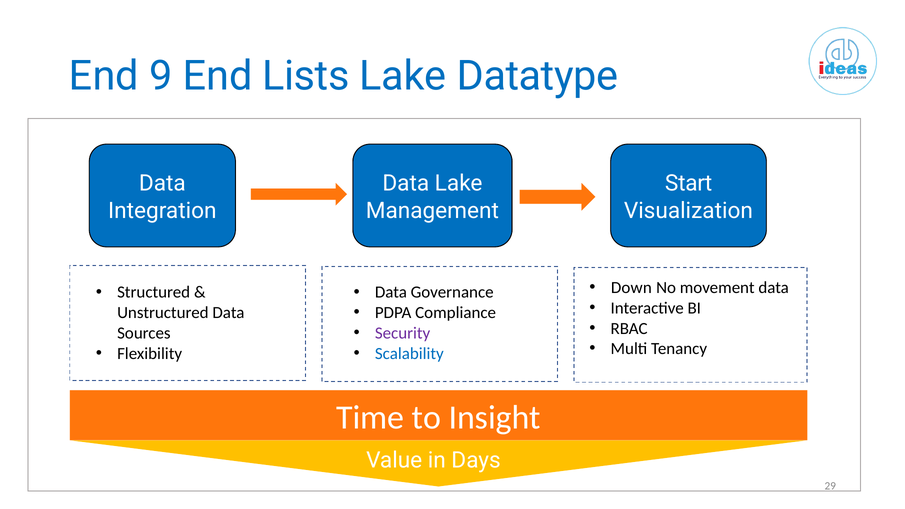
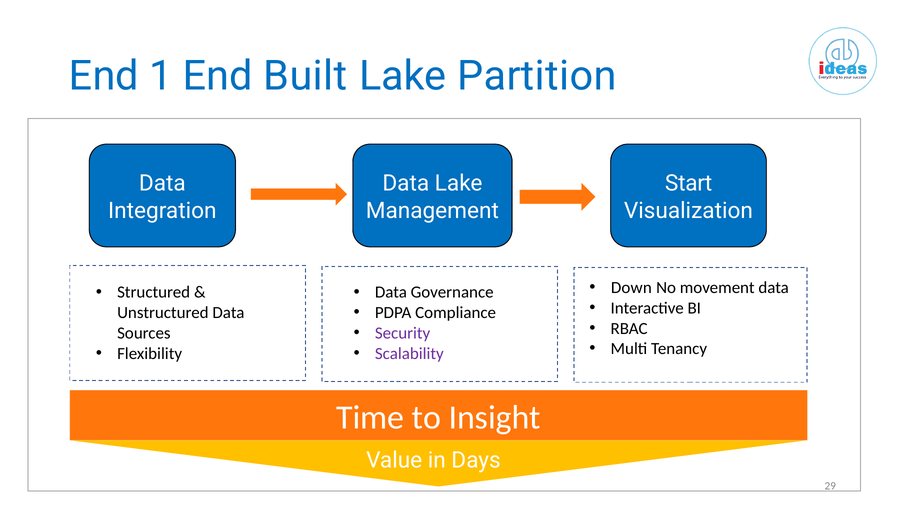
9: 9 -> 1 (161, 76)
Lists: Lists -> Built (305, 76)
Datatype: Datatype -> Partition (537, 76)
Scalability colour: blue -> purple (409, 354)
